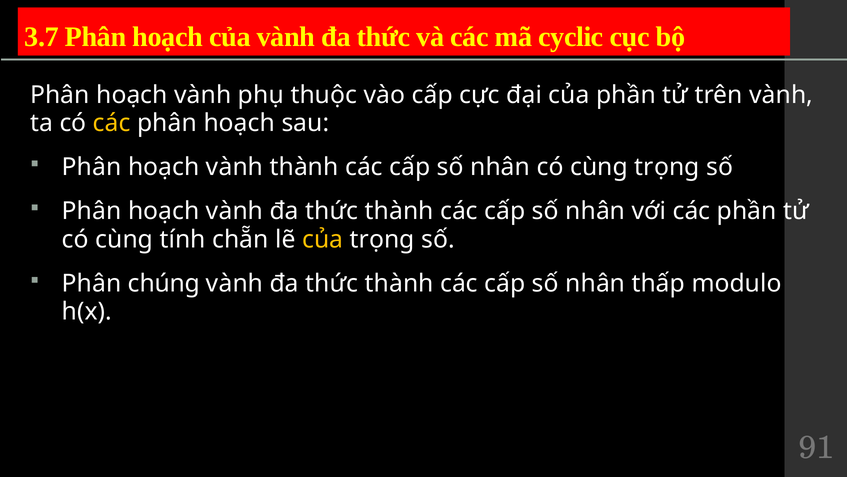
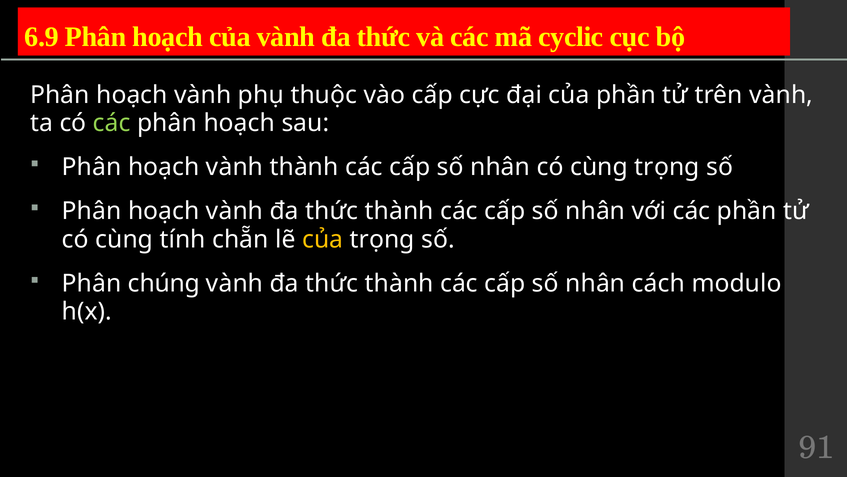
3.7: 3.7 -> 6.9 (42, 37)
các colour: yellow -> light green (112, 123)
thấp: thấp -> cách (658, 283)
